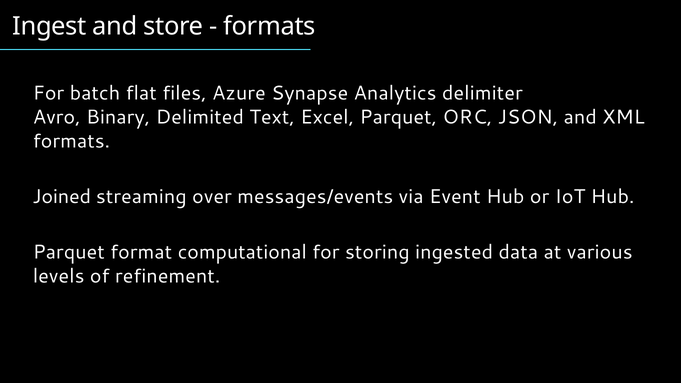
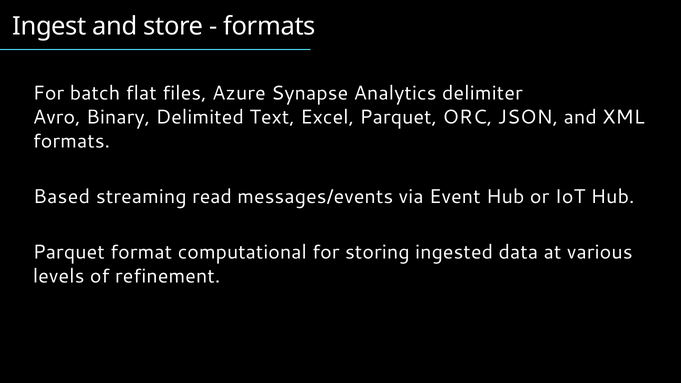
Joined: Joined -> Based (62, 197)
over: over -> read (212, 197)
